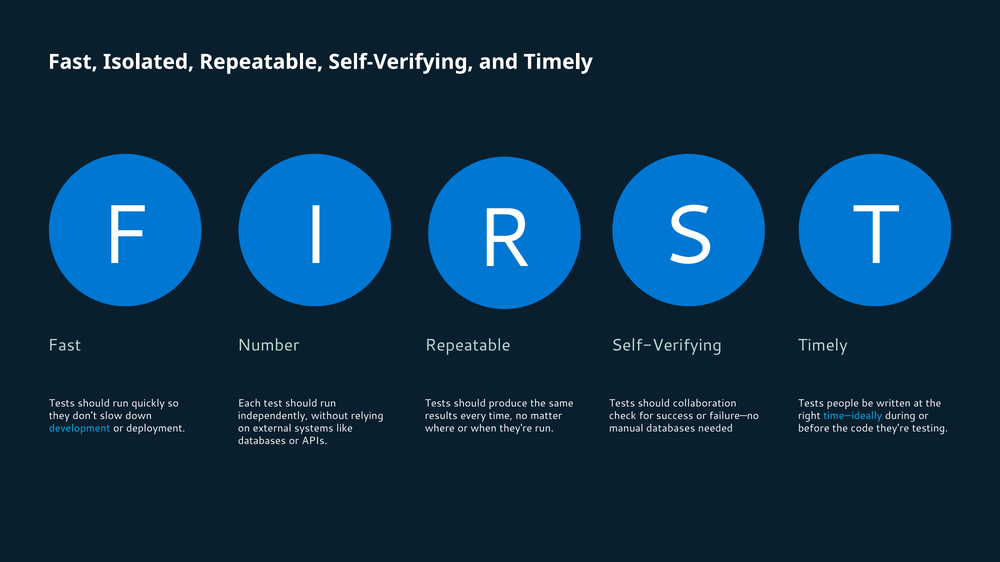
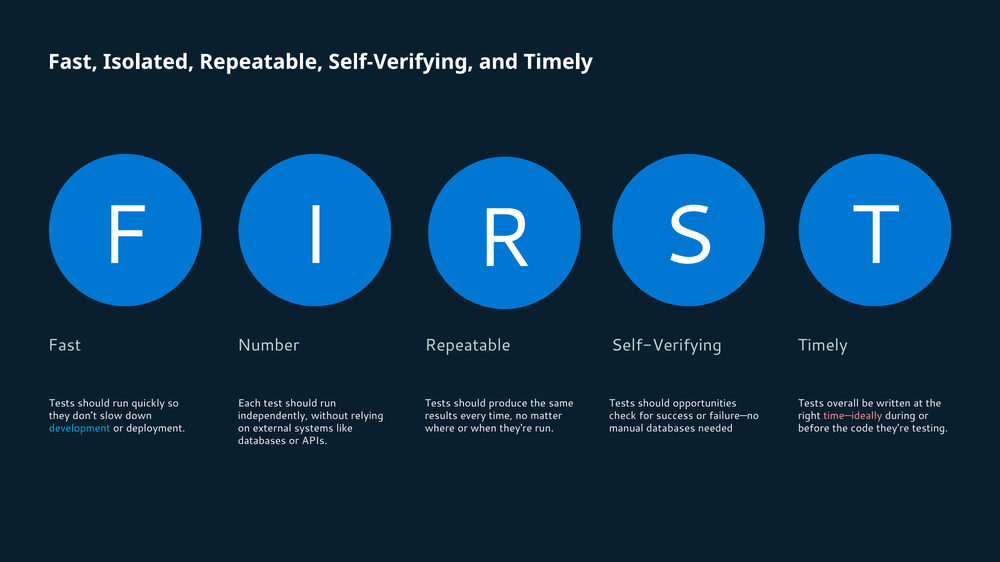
collaboration: collaboration -> opportunities (705, 404)
people: people -> overall (843, 404)
time—ideally colour: light blue -> pink (853, 416)
